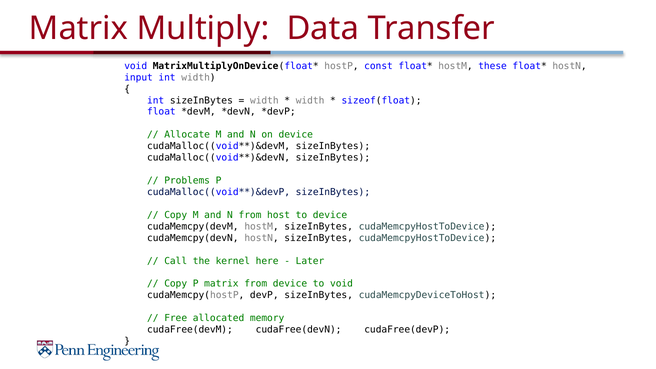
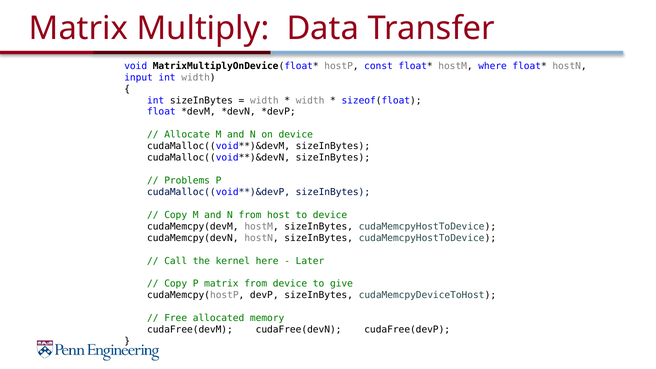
these: these -> where (493, 66)
to void: void -> give (342, 284)
